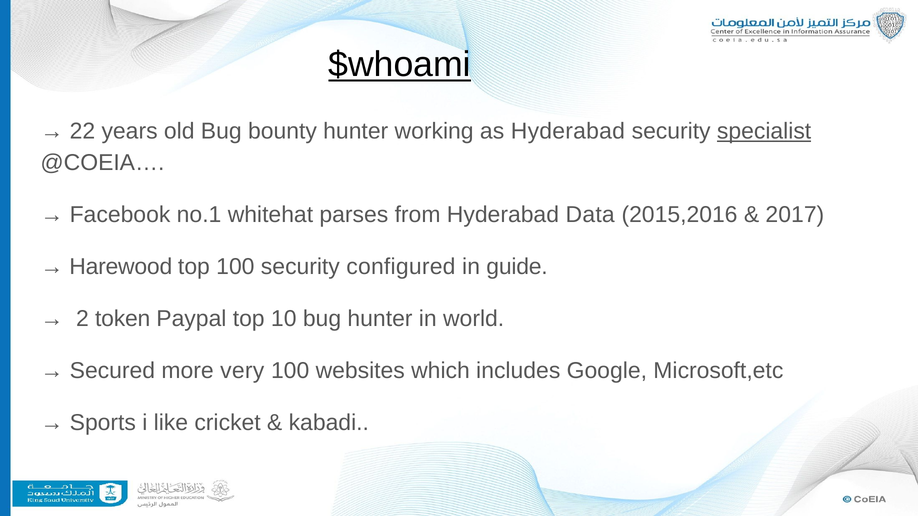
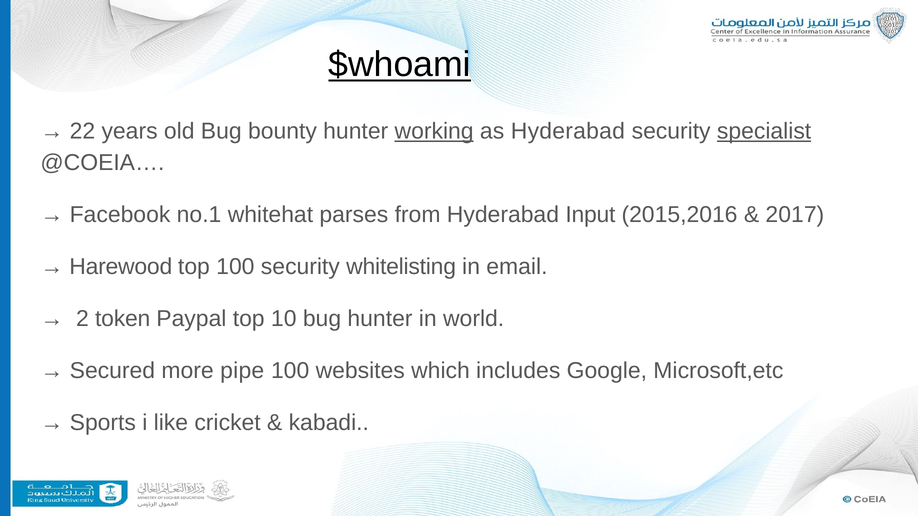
working underline: none -> present (434, 131)
Data: Data -> Input (590, 215)
configured: configured -> whitelisting (401, 267)
guide: guide -> email (517, 267)
very: very -> pipe (242, 371)
